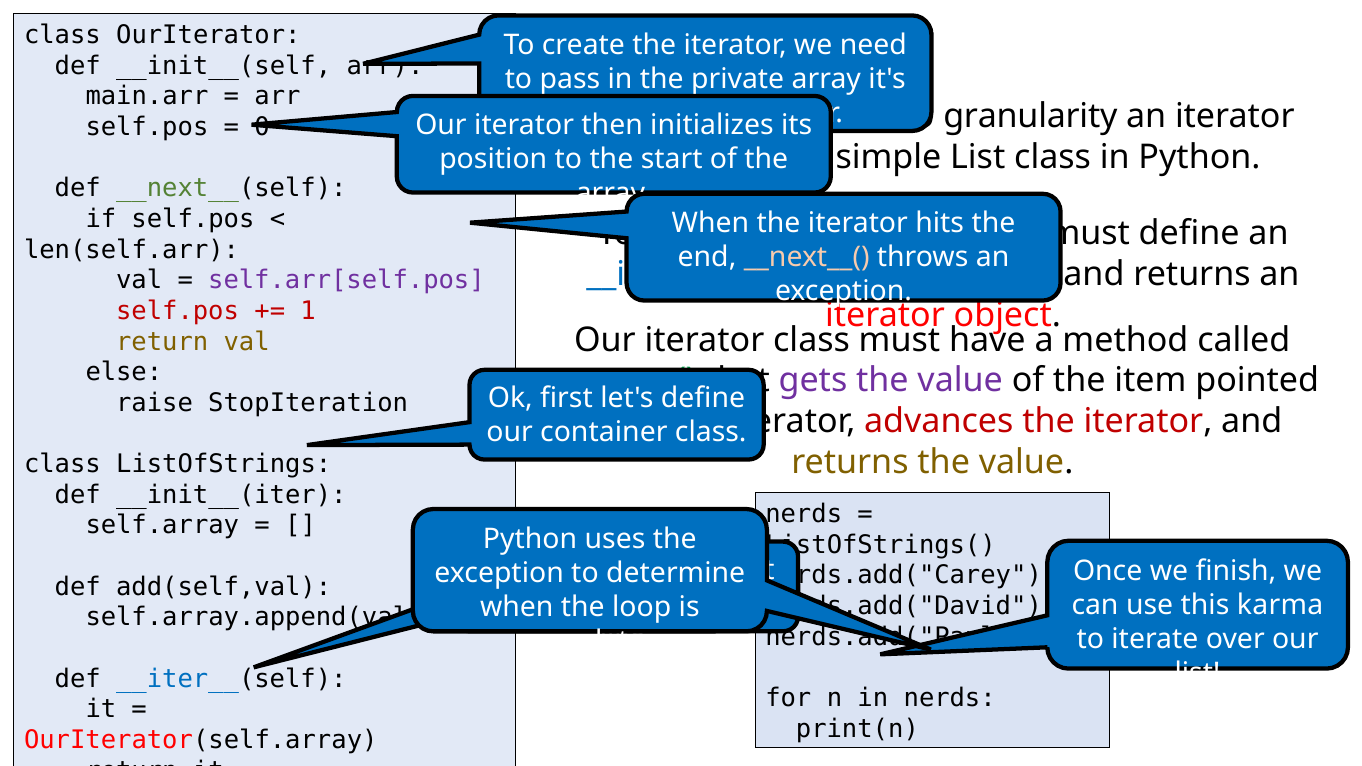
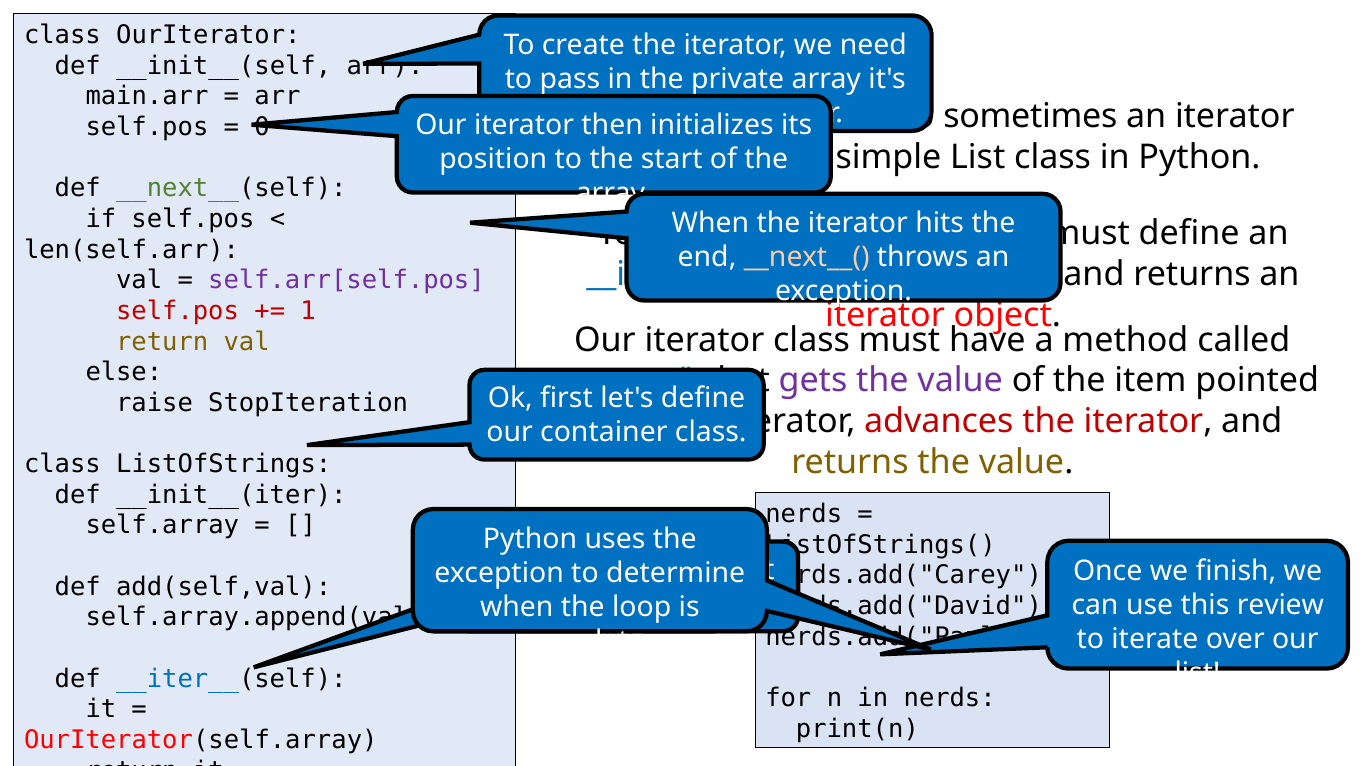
granularity: granularity -> sometimes (1030, 116)
karma: karma -> review (1280, 605)
